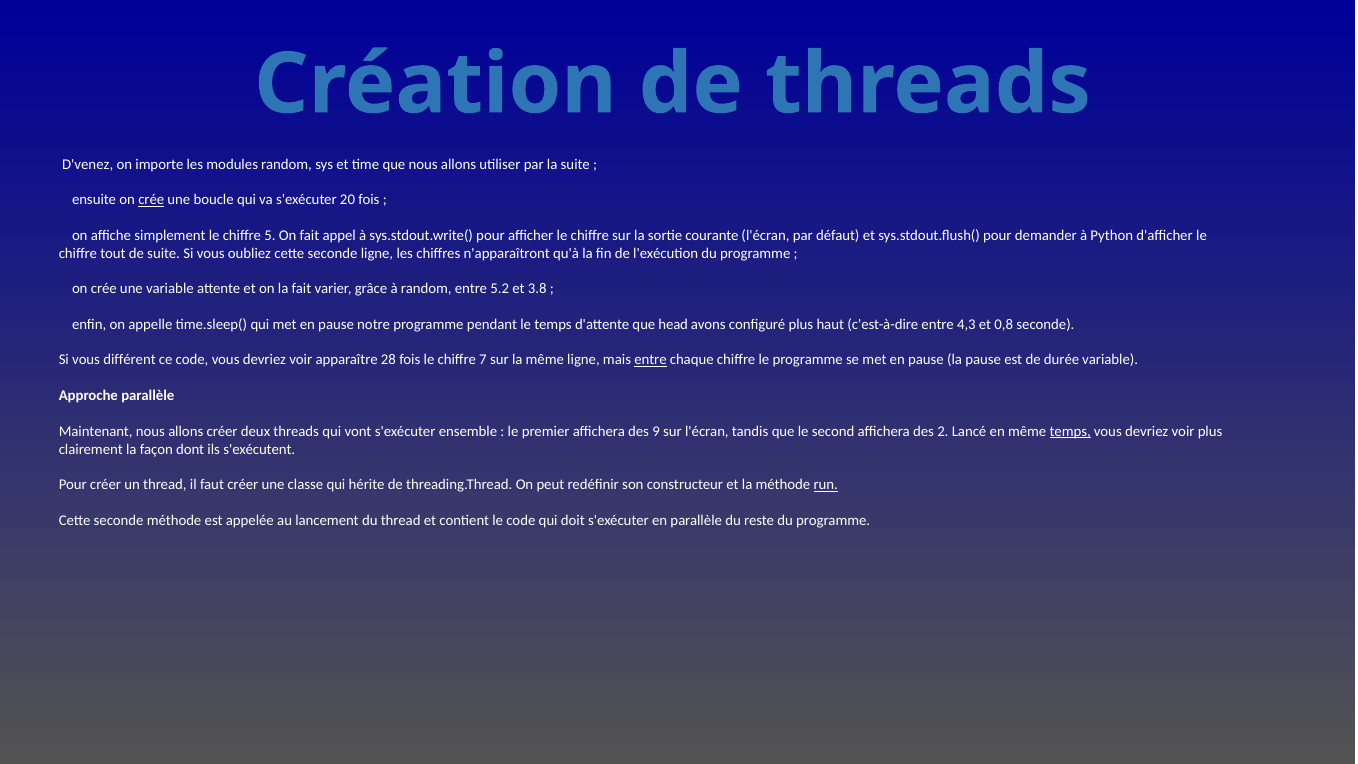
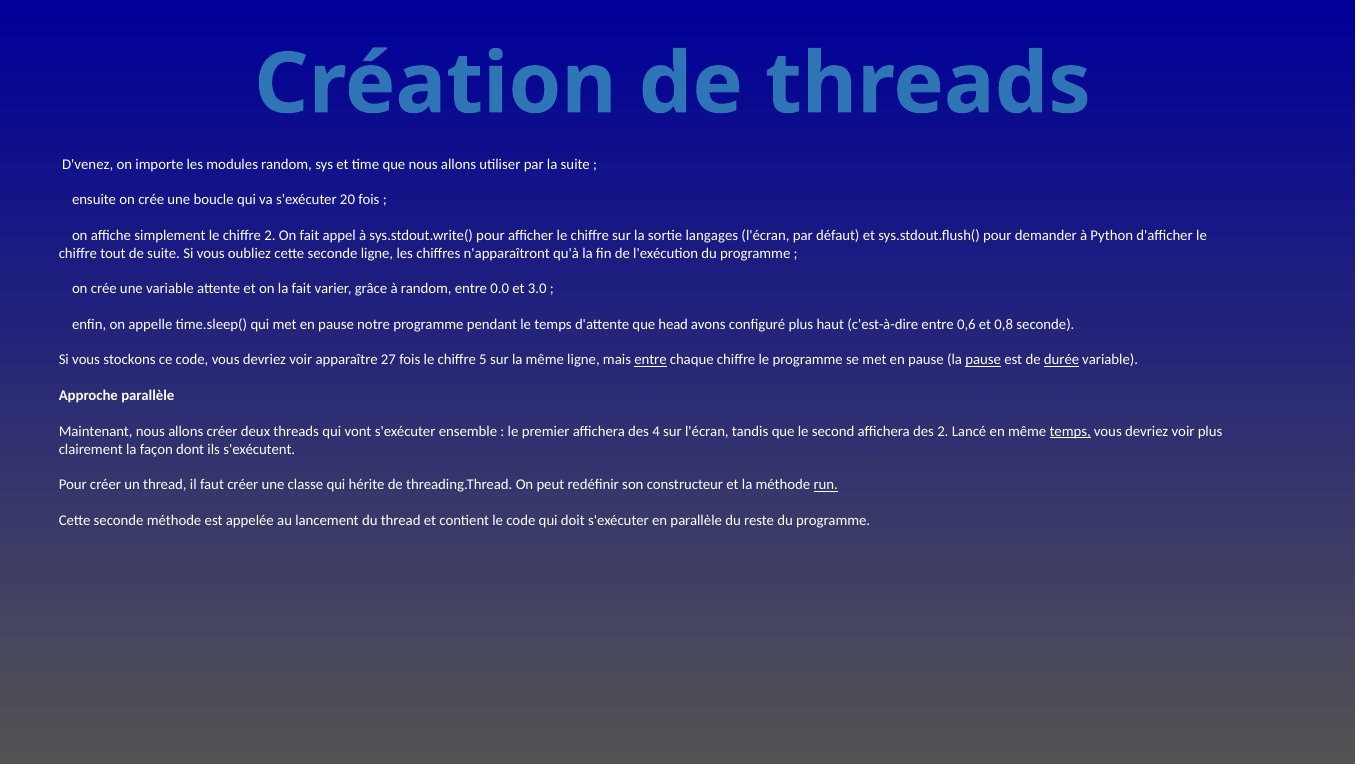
crée underline: present -> none (151, 200)
chiffre 5: 5 -> 2 (270, 235)
courante: courante -> langages (712, 235)
5.2: 5.2 -> 0.0 (500, 289)
3.8: 3.8 -> 3.0 (537, 289)
4,3: 4,3 -> 0,6 (966, 324)
différent: différent -> stockons (130, 360)
28: 28 -> 27 (388, 360)
7: 7 -> 5 (483, 360)
pause underline: none -> present (983, 360)
durée underline: none -> present (1062, 360)
9: 9 -> 4 (656, 431)
